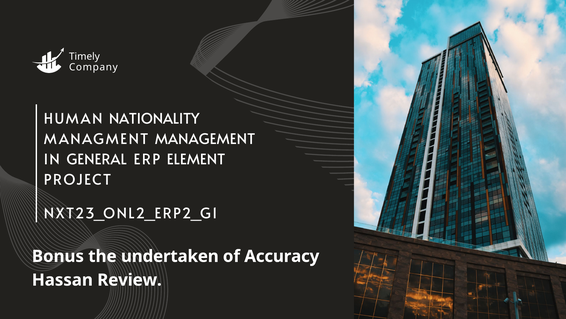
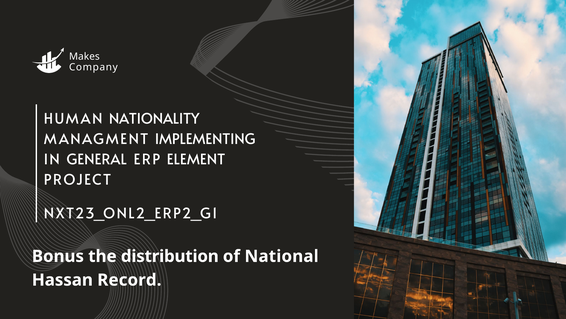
Timely: Timely -> Makes (84, 57)
MANAGEMENT: MANAGEMENT -> IMPLEMENTING (205, 139)
undertaken: undertaken -> distribution (170, 256)
Accuracy: Accuracy -> National (282, 256)
Review: Review -> Record (129, 279)
